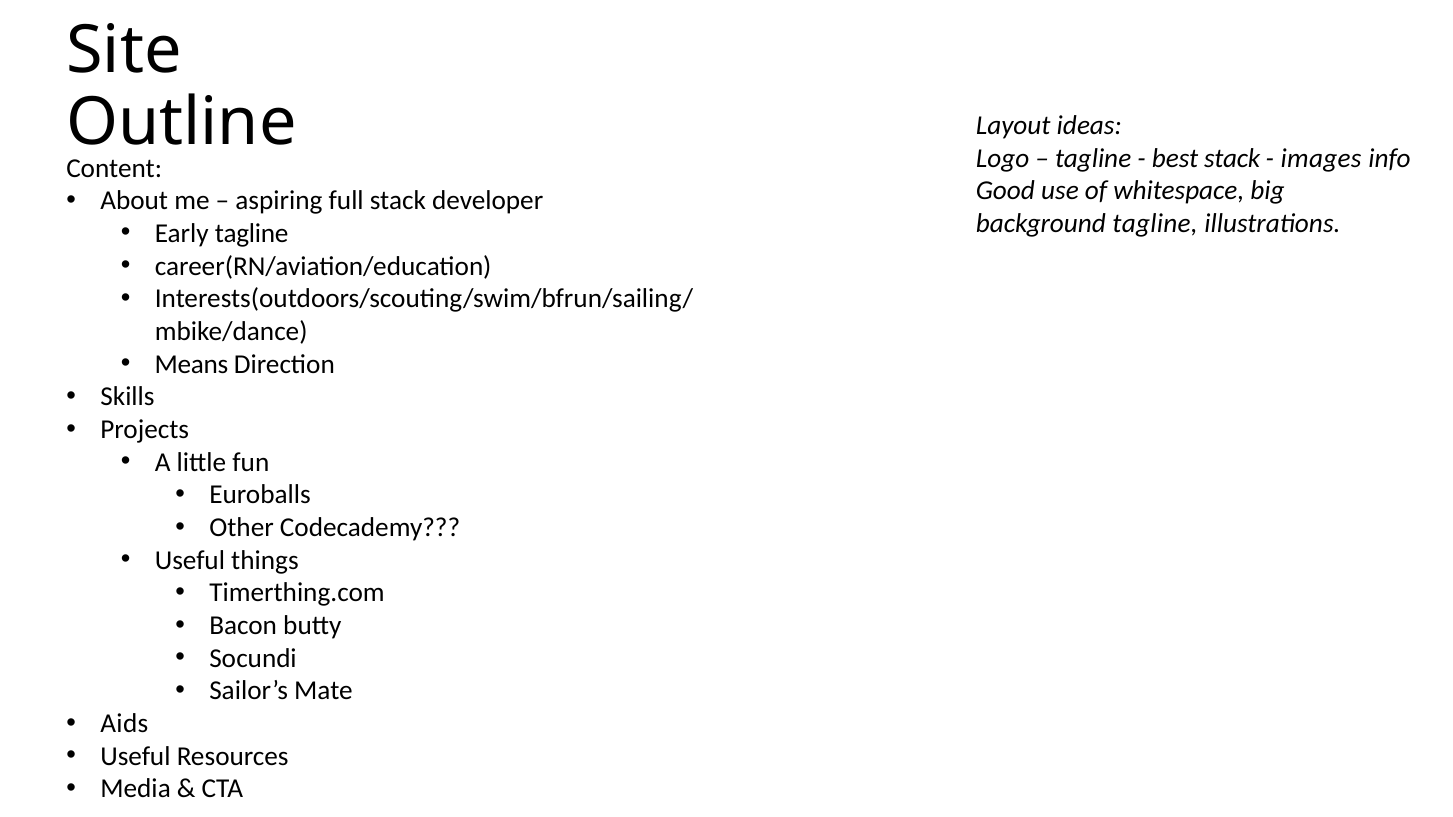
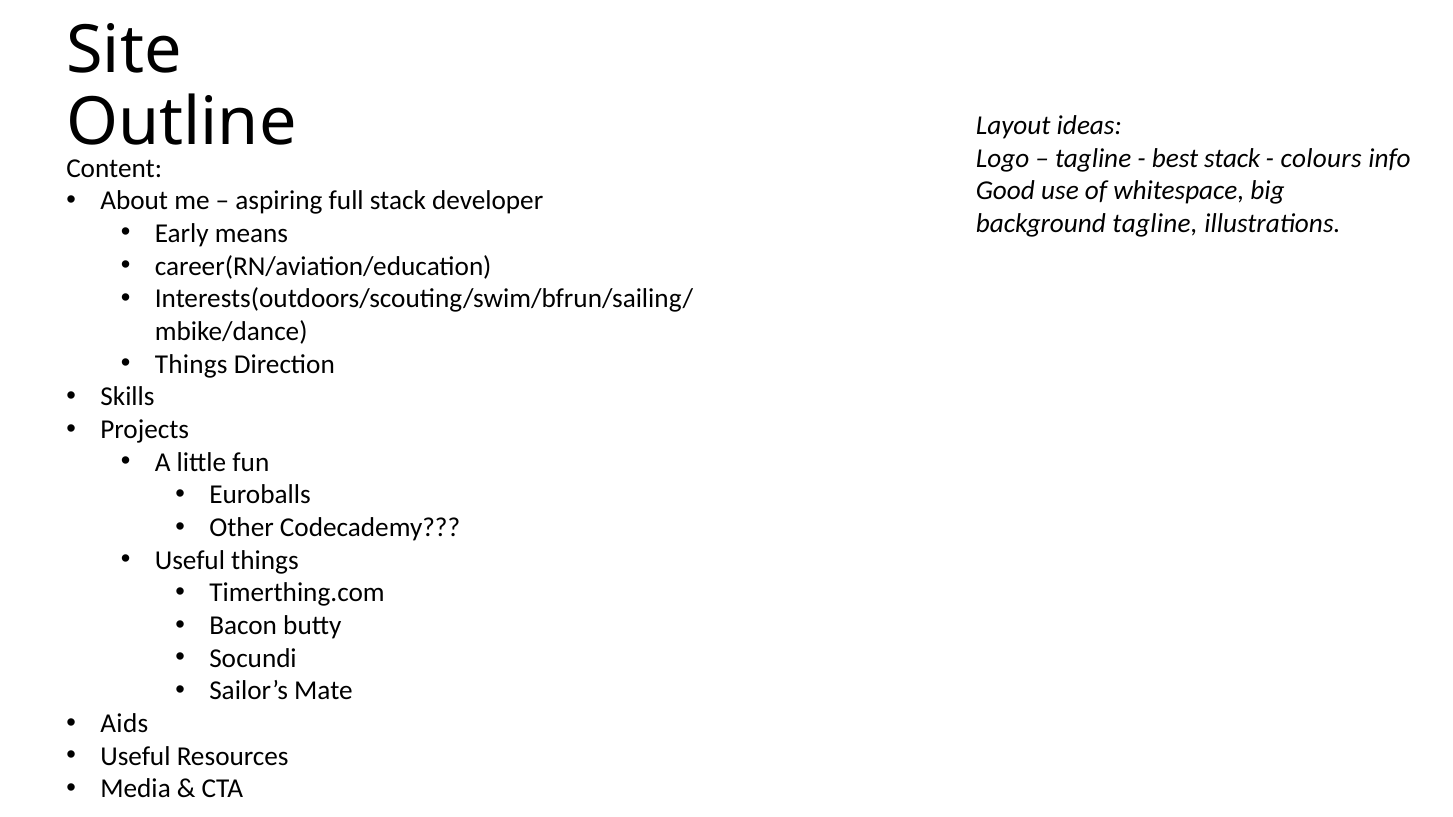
images: images -> colours (1321, 158)
Early tagline: tagline -> means (252, 233)
Means: Means -> Things (191, 364)
